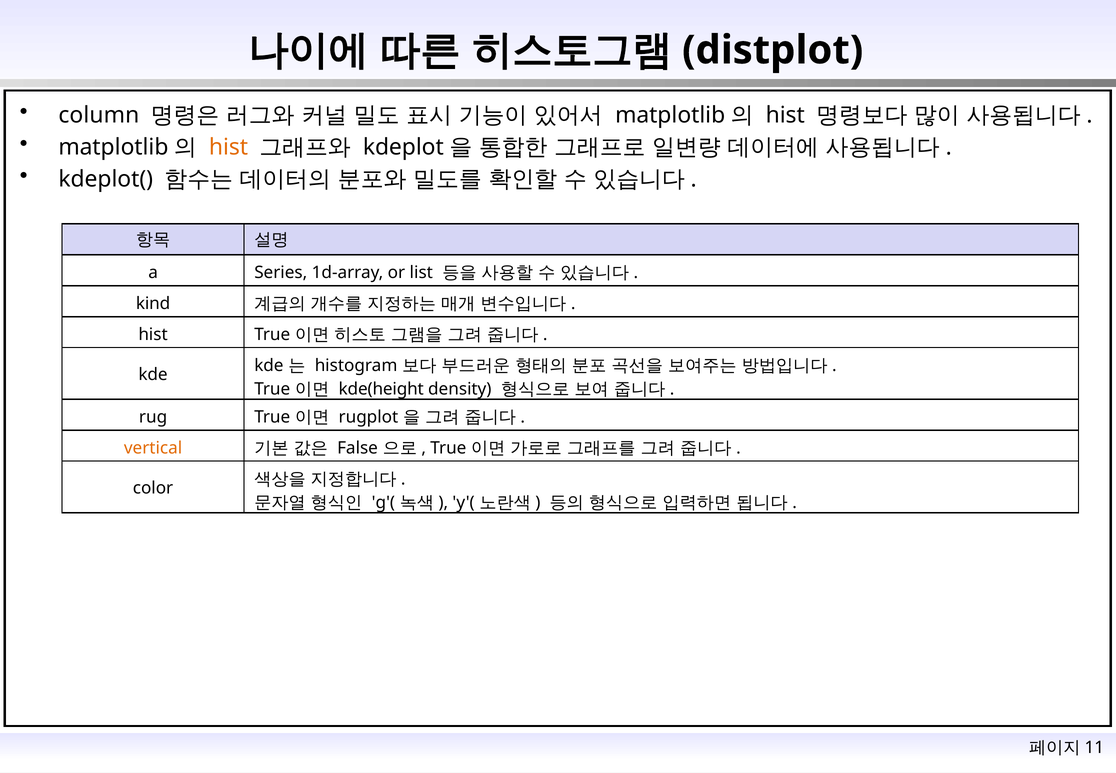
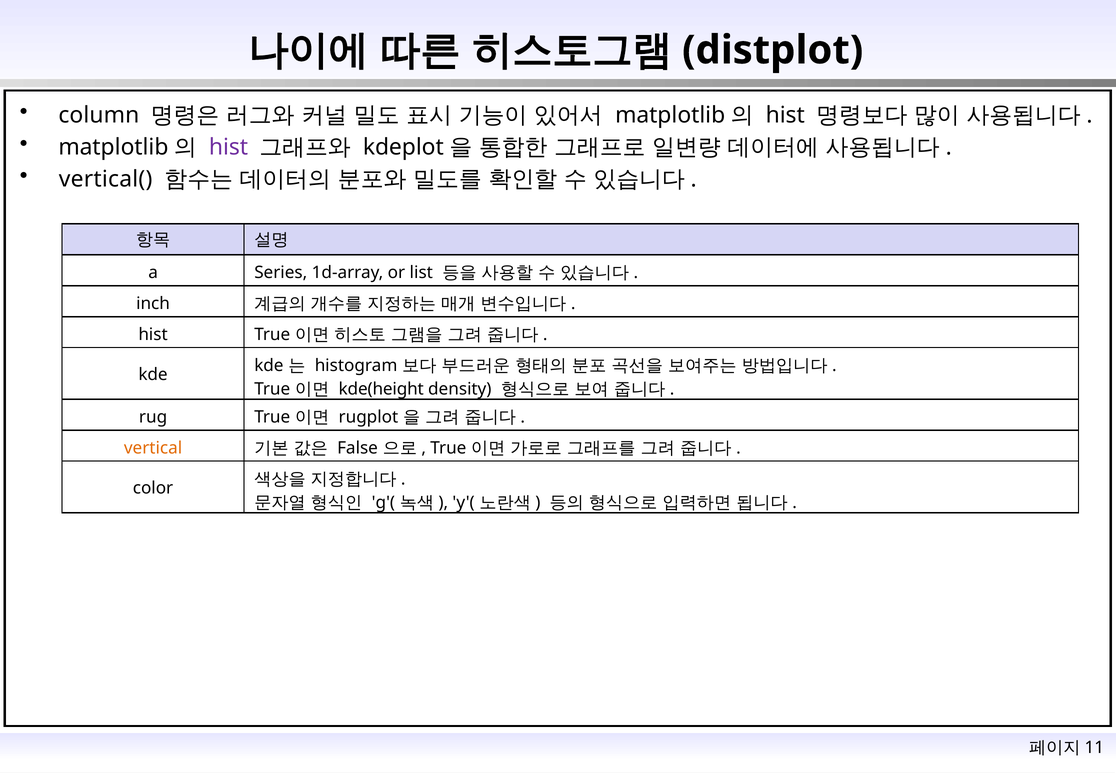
hist colour: orange -> purple (229, 147)
kdeplot(: kdeplot( -> vertical( (106, 179)
kind: kind -> inch (153, 303)
